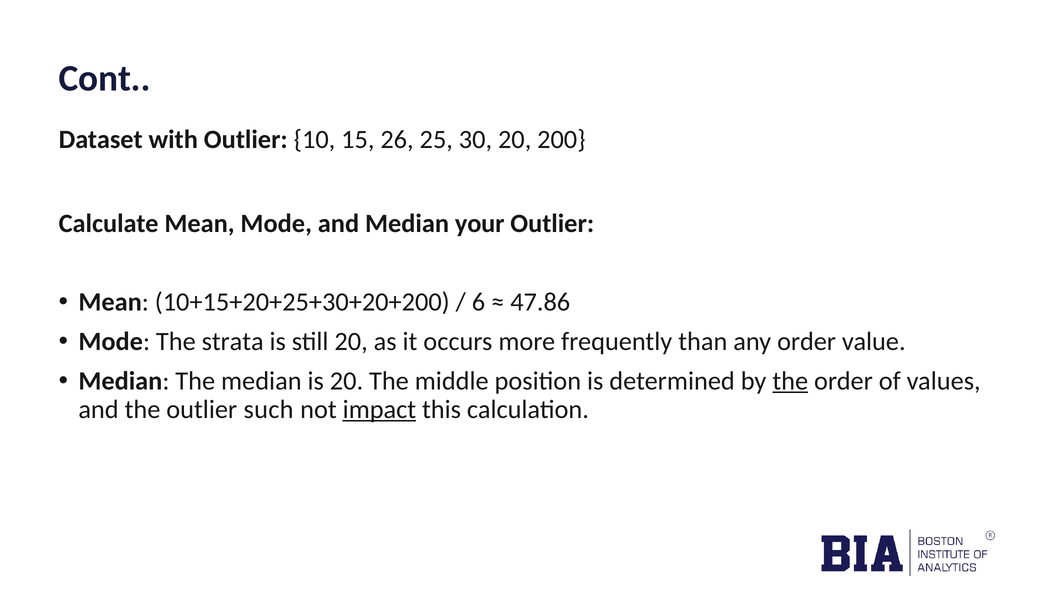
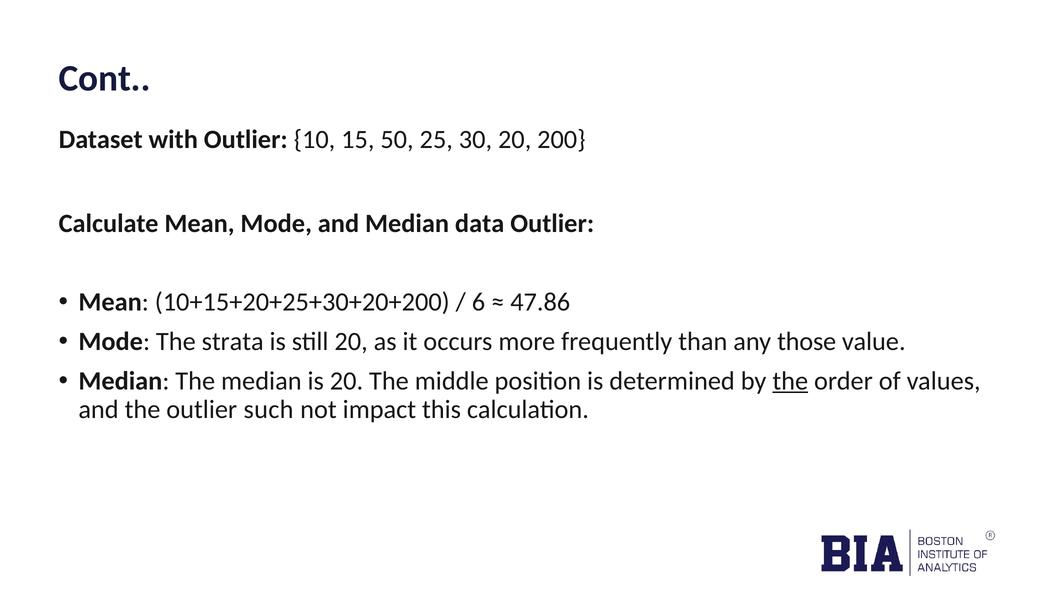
26: 26 -> 50 (397, 139)
your: your -> data (480, 223)
any order: order -> those (807, 342)
impact underline: present -> none (379, 409)
